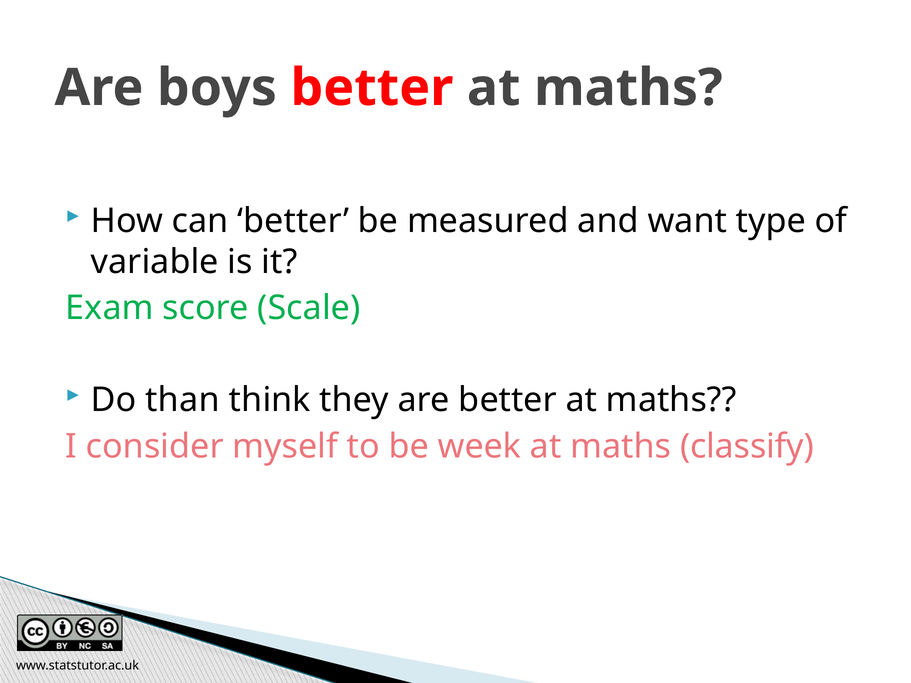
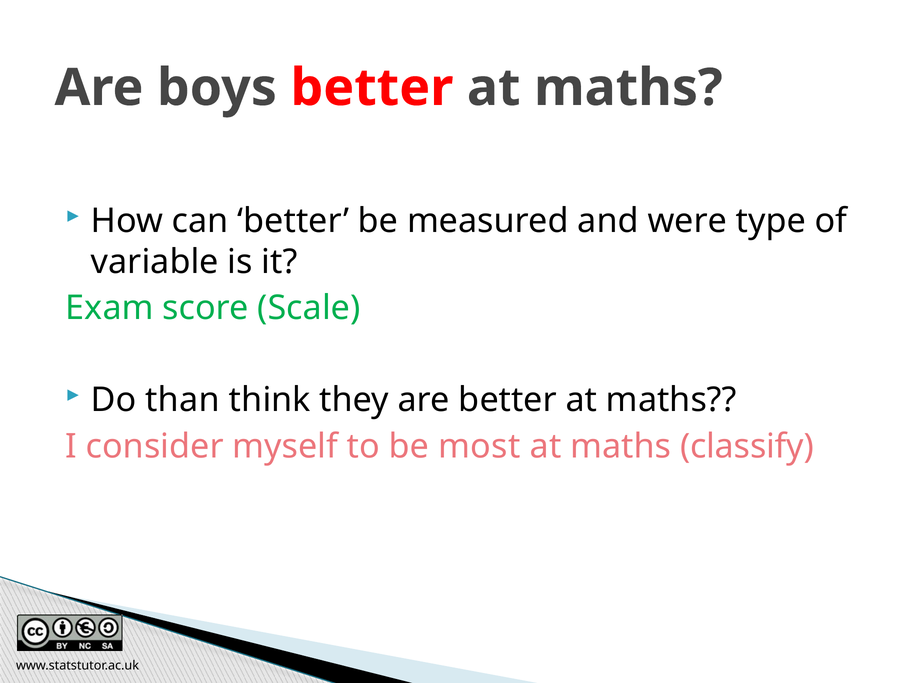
want: want -> were (687, 221)
week: week -> most (479, 446)
